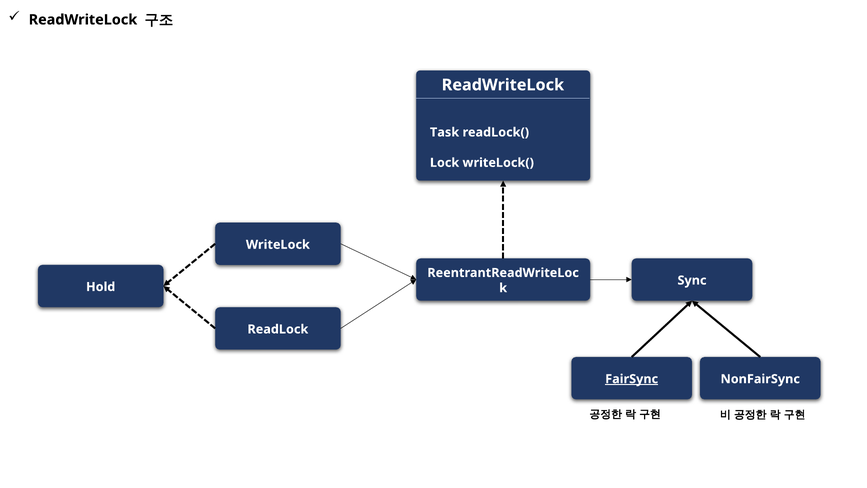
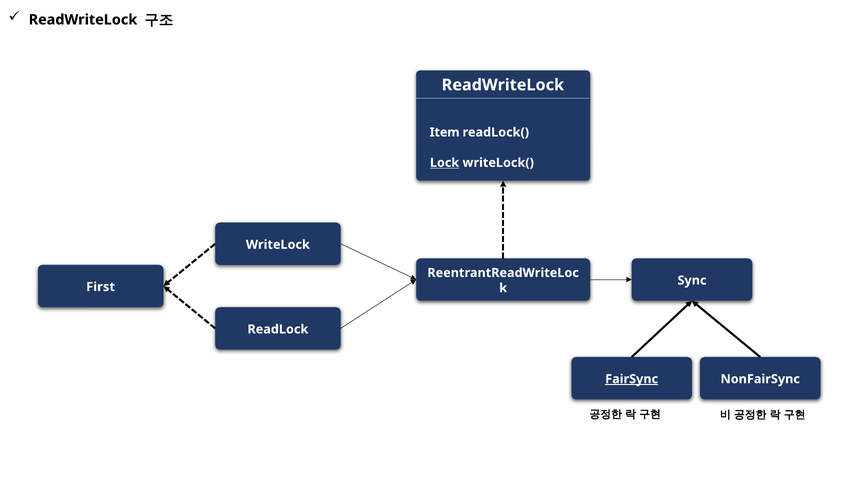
Task: Task -> Item (445, 132)
Lock underline: none -> present (445, 163)
Hold: Hold -> First (101, 287)
